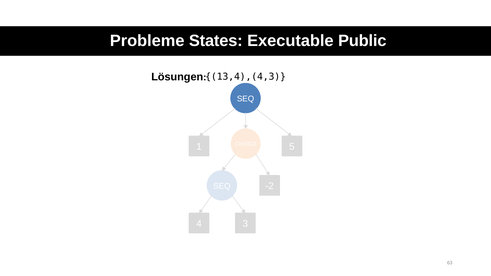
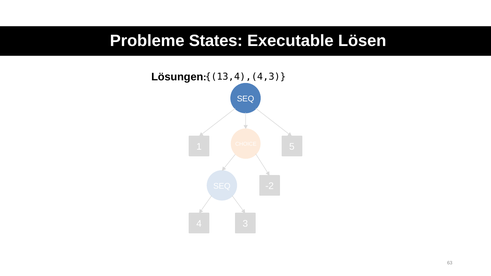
Public: Public -> Lösen (362, 41)
